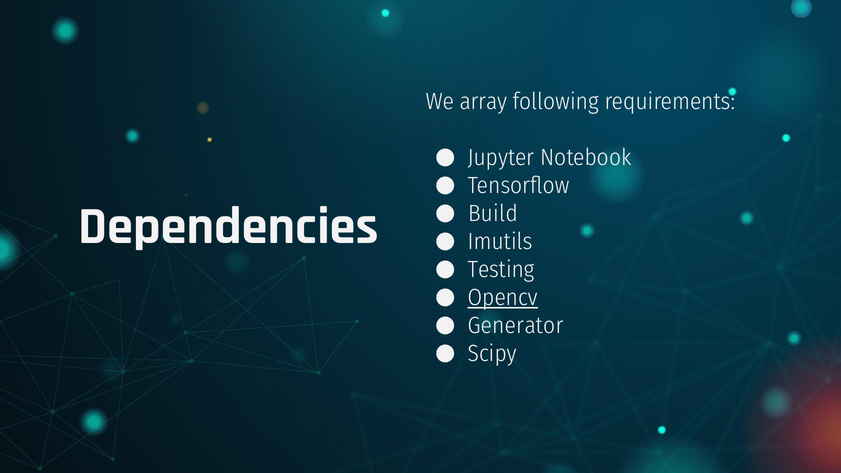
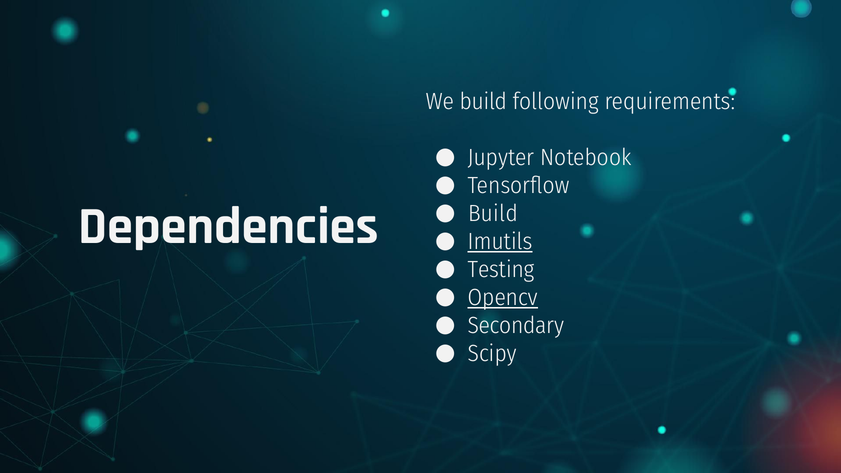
We array: array -> build (483, 101)
Imutils underline: none -> present (500, 242)
Generator: Generator -> Secondary (516, 326)
